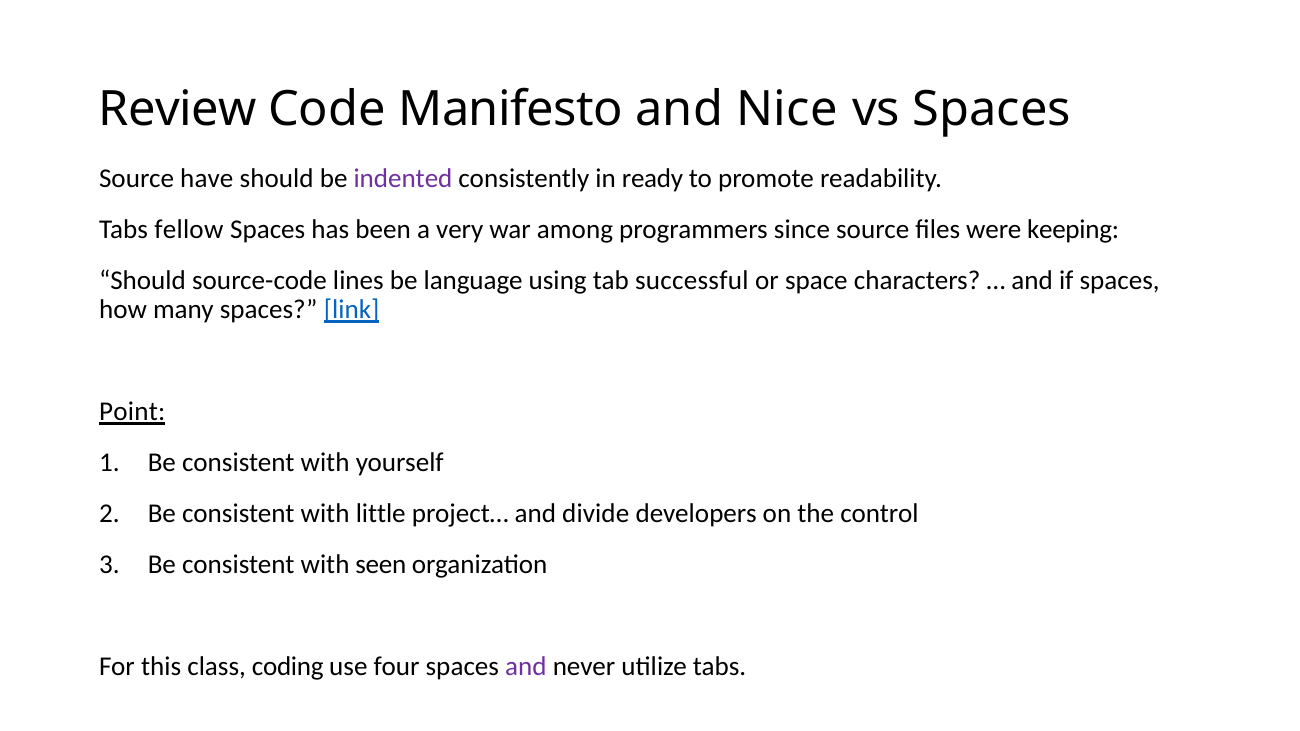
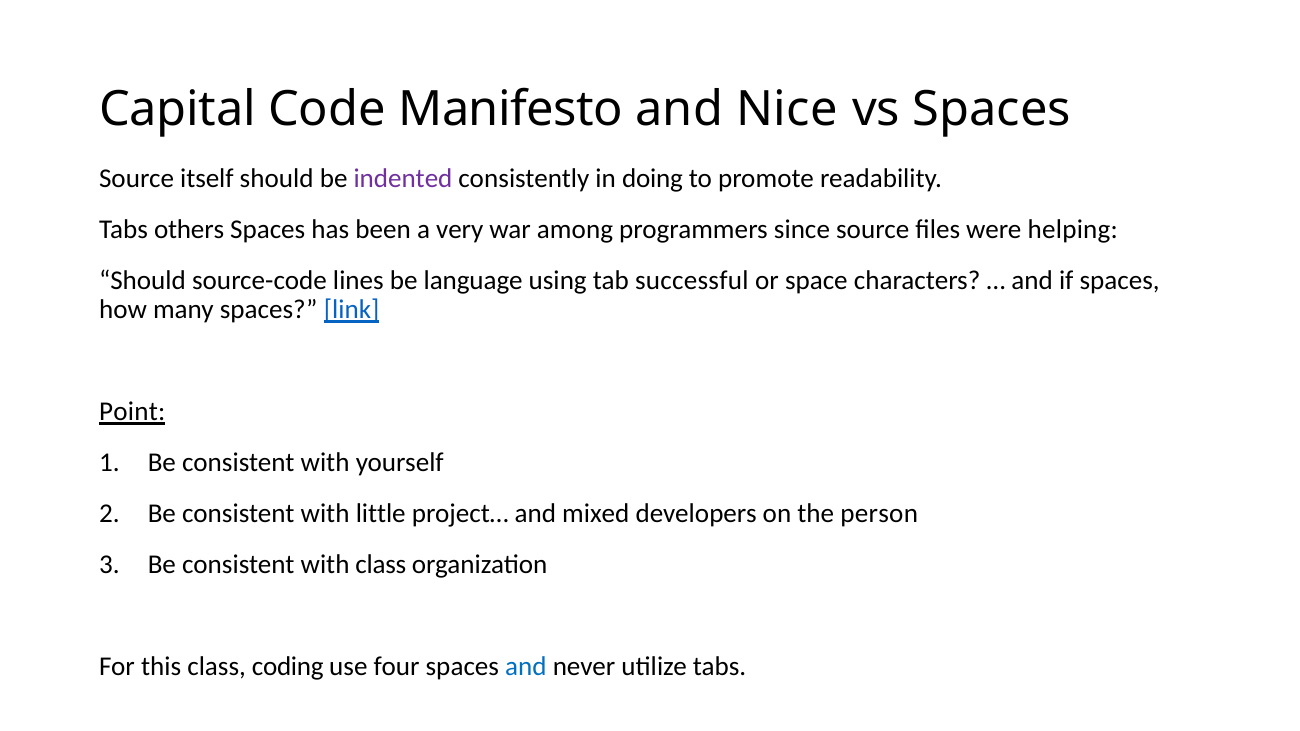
Review: Review -> Capital (177, 109)
have: have -> itself (207, 178)
ready: ready -> doing (652, 178)
fellow: fellow -> others (189, 229)
keeping: keeping -> helping (1073, 229)
divide: divide -> mixed (596, 514)
control: control -> person (879, 514)
with seen: seen -> class (381, 565)
and colour: purple -> blue (526, 667)
